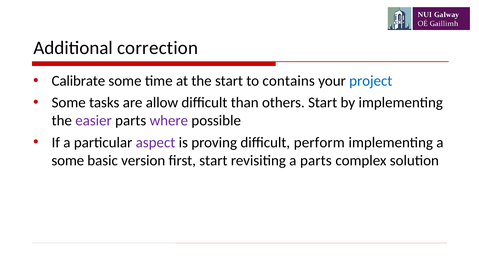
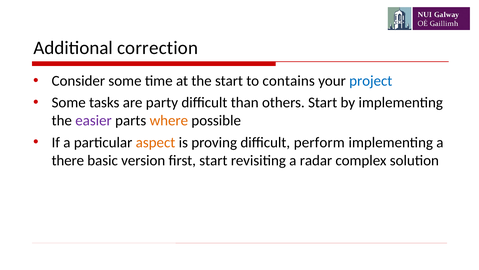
Calibrate: Calibrate -> Consider (78, 81)
allow: allow -> party (162, 102)
where colour: purple -> orange (169, 120)
aspect colour: purple -> orange (156, 142)
some: some -> there (68, 160)
a parts: parts -> radar (316, 160)
